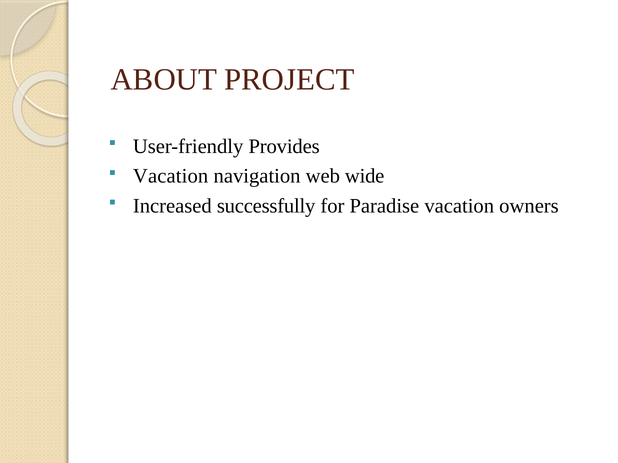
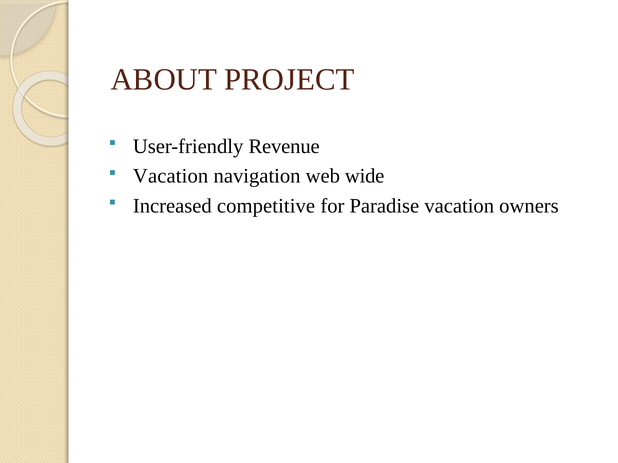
Provides: Provides -> Revenue (284, 146)
successfully: successfully -> competitive (266, 206)
